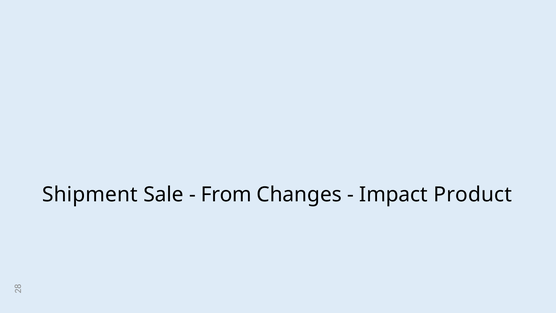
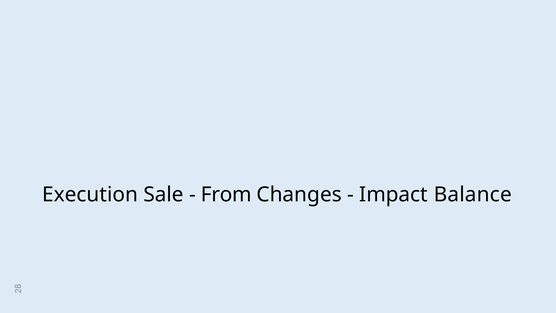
Shipment: Shipment -> Execution (90, 195)
Product: Product -> Balance (473, 195)
